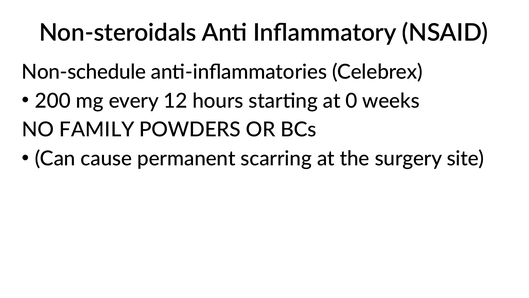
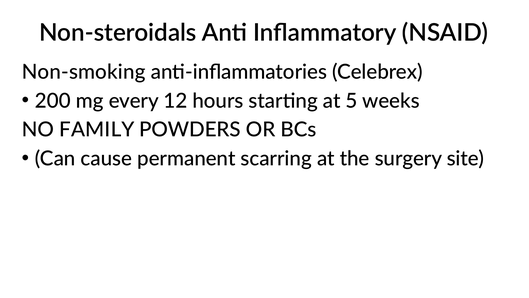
Non-schedule: Non-schedule -> Non-smoking (84, 72)
0: 0 -> 5 (352, 101)
